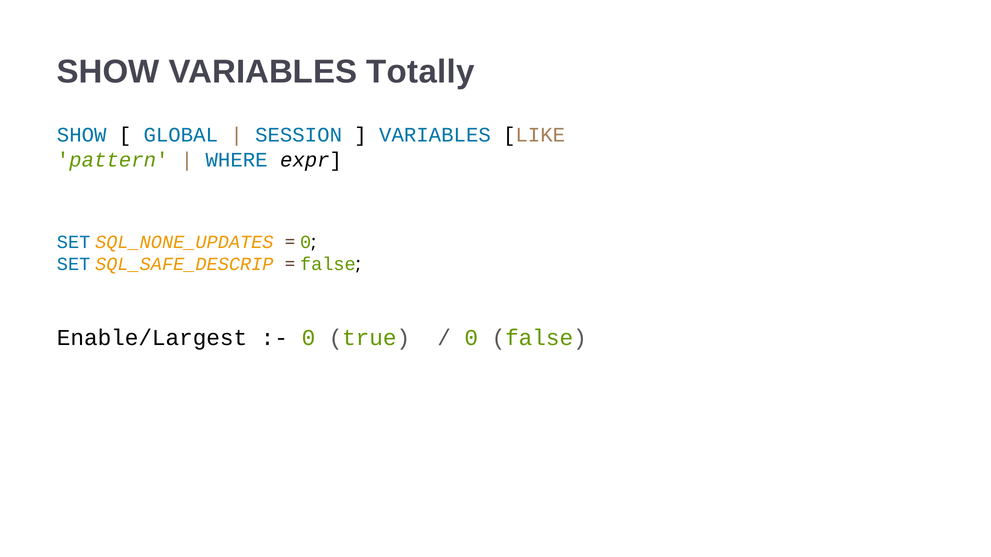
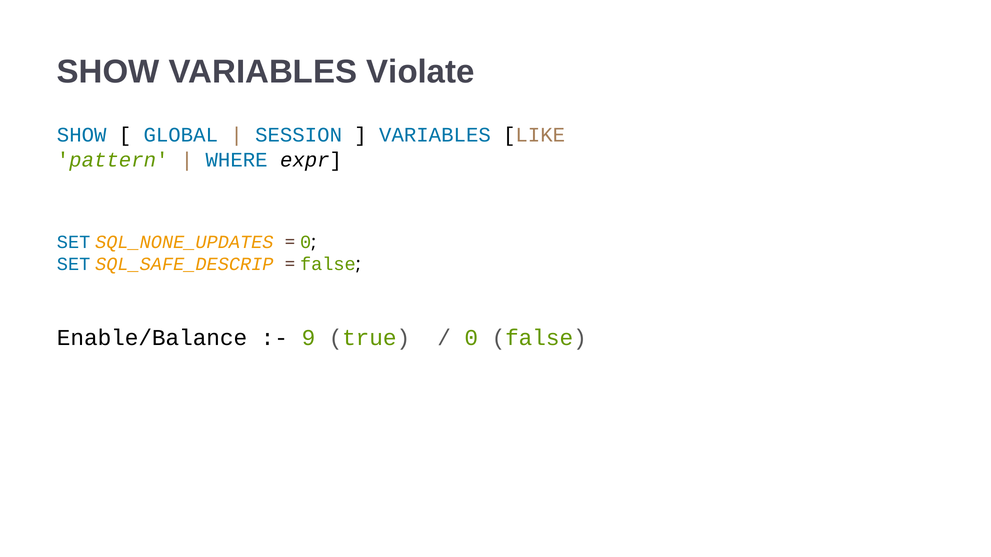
Totally: Totally -> Violate (421, 72)
Enable/Largest: Enable/Largest -> Enable/Balance (152, 338)
0: 0 -> 9 (308, 338)
